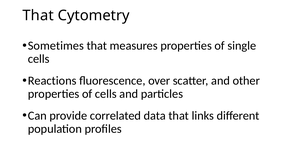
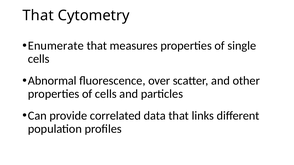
Sometimes: Sometimes -> Enumerate (56, 46)
Reactions: Reactions -> Abnormal (52, 81)
